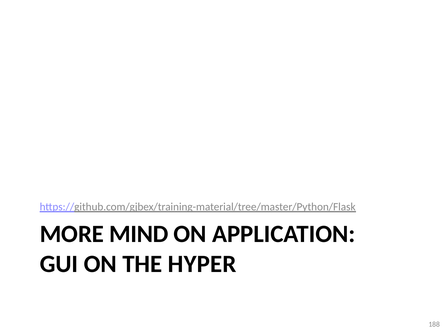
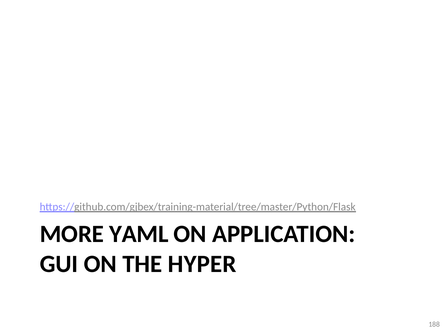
MIND: MIND -> YAML (139, 234)
